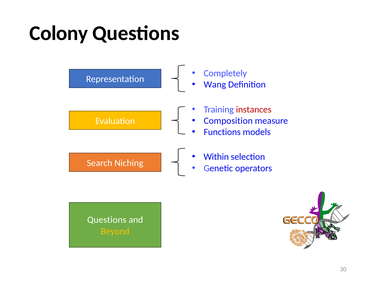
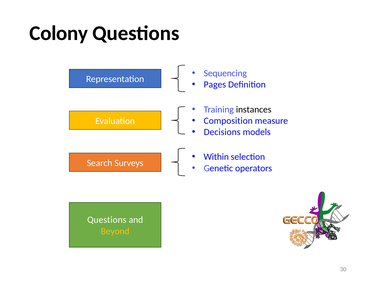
Completely: Completely -> Sequencing (225, 73)
Wang: Wang -> Pages (215, 85)
instances colour: red -> black (254, 110)
Functions: Functions -> Decisions (222, 132)
Niching: Niching -> Surveys (129, 163)
